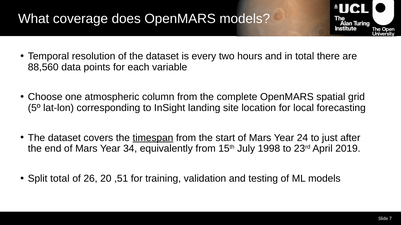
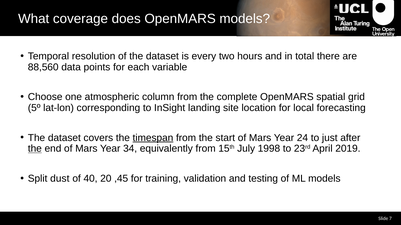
the underline: none -> present (35, 149)
Split total: total -> dust (60, 179)
26: 26 -> 40 (91, 179)
,51: ,51 -> ,45 (121, 179)
